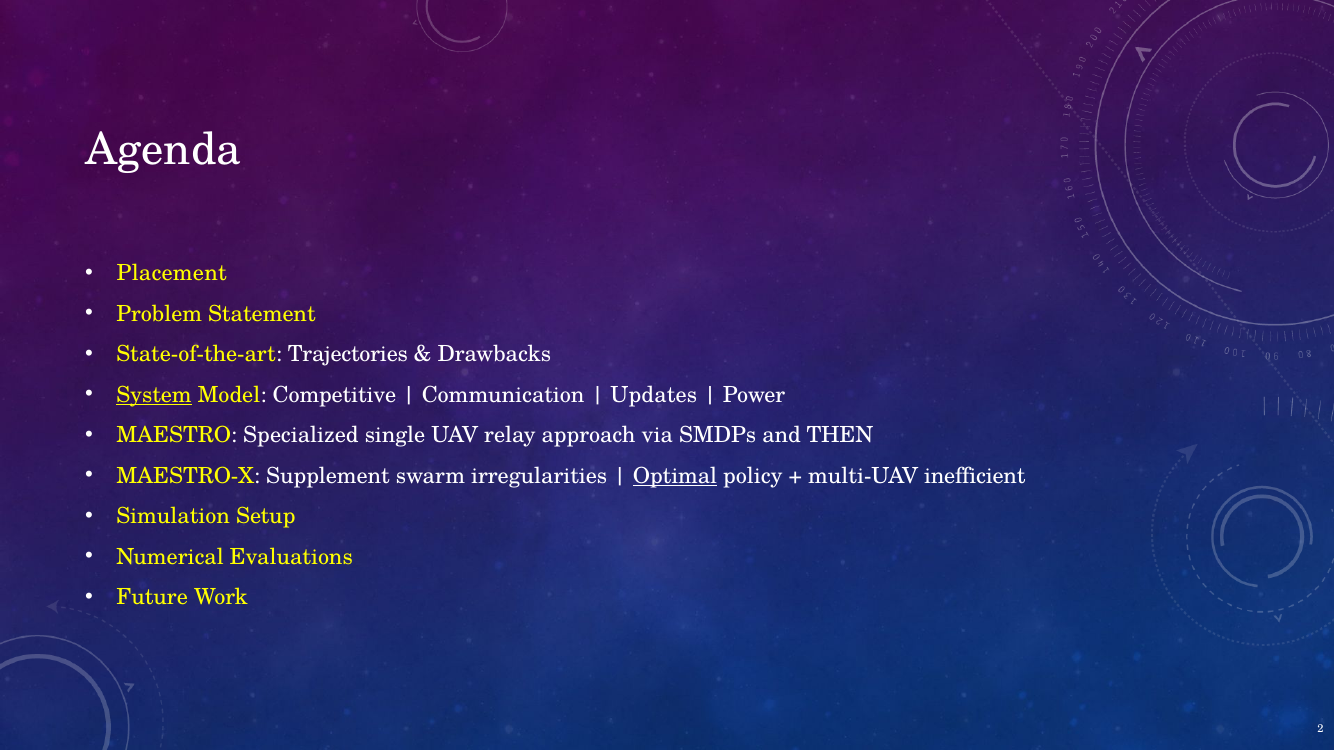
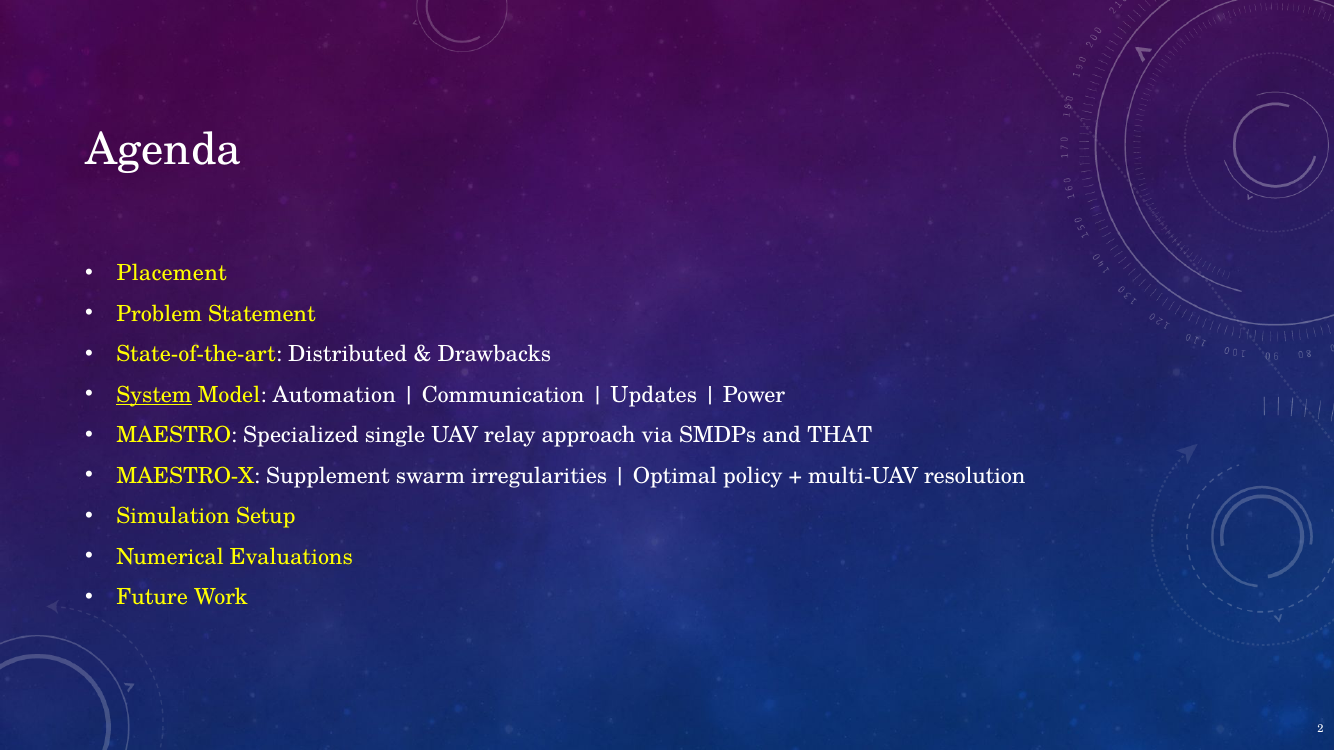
Trajectories: Trajectories -> Distributed (348, 354)
Competitive: Competitive -> Automation (334, 395)
THEN: THEN -> THAT (840, 435)
Optimal underline: present -> none (675, 476)
inefficient: inefficient -> resolution (975, 476)
